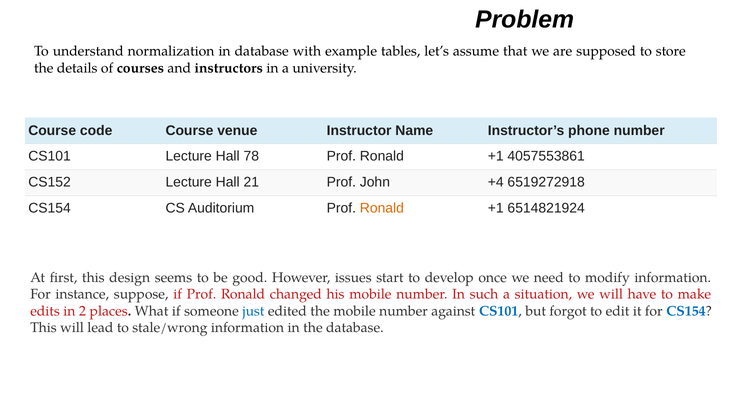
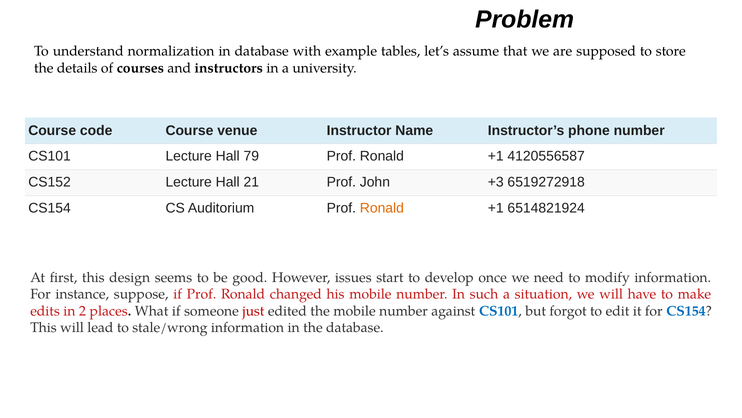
78: 78 -> 79 (251, 156)
4057553861: 4057553861 -> 4120556587 (546, 156)
+4: +4 -> +3 (496, 182)
just colour: blue -> red (253, 311)
